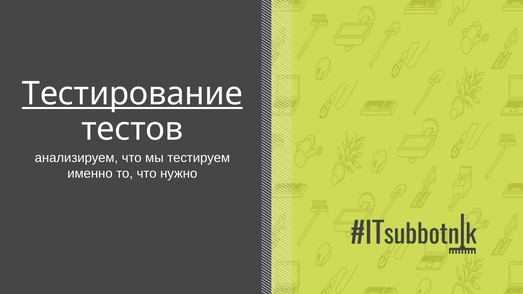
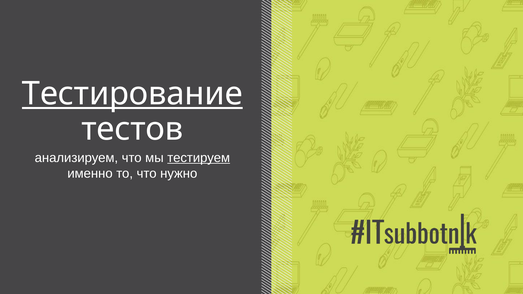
тестируем underline: none -> present (199, 158)
